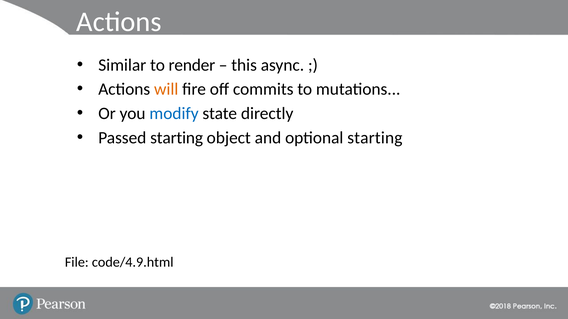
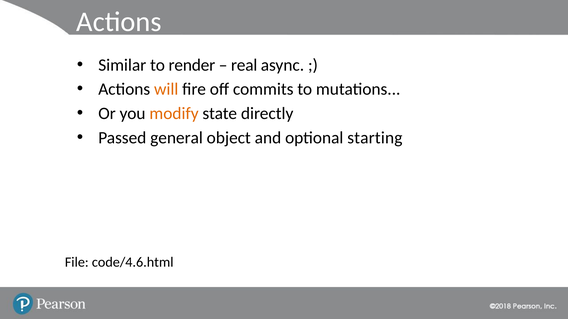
this: this -> real (244, 65)
modify colour: blue -> orange (174, 114)
Passed starting: starting -> general (177, 138)
code/4.9.html: code/4.9.html -> code/4.6.html (133, 262)
